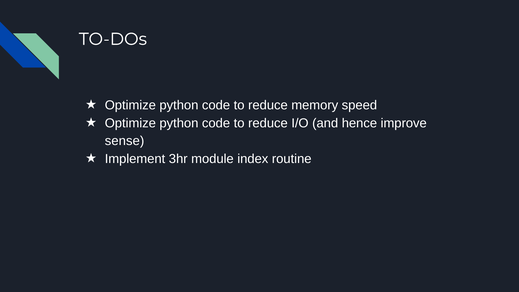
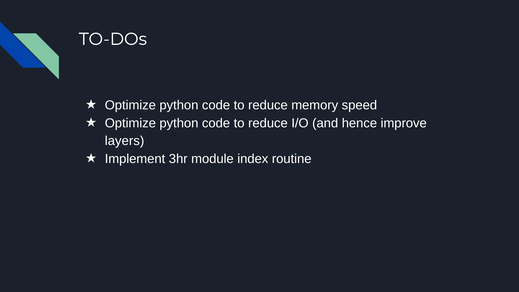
sense: sense -> layers (125, 141)
